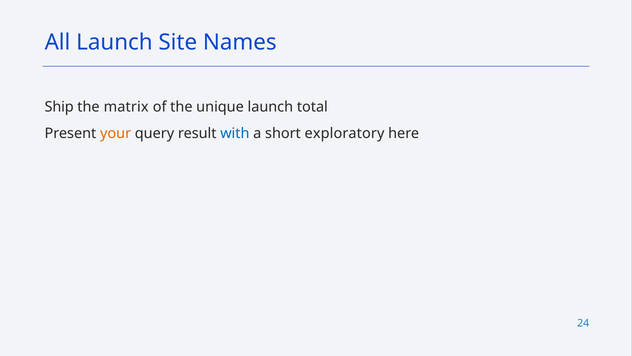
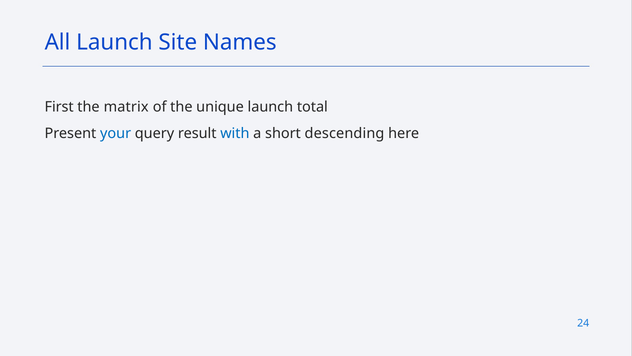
Ship: Ship -> First (59, 107)
your colour: orange -> blue (116, 133)
exploratory: exploratory -> descending (344, 133)
